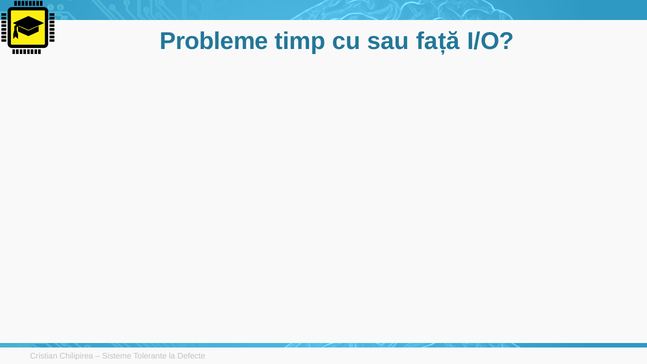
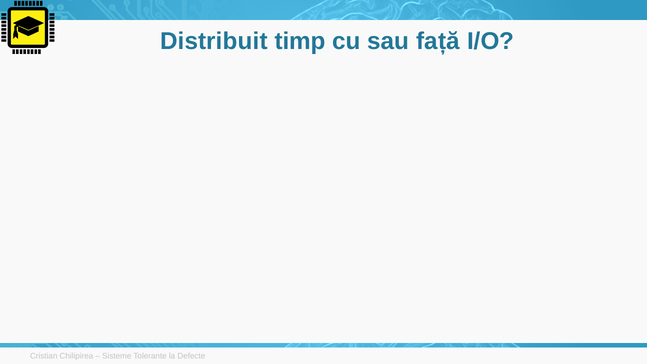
Probleme: Probleme -> Distribuit (214, 41)
